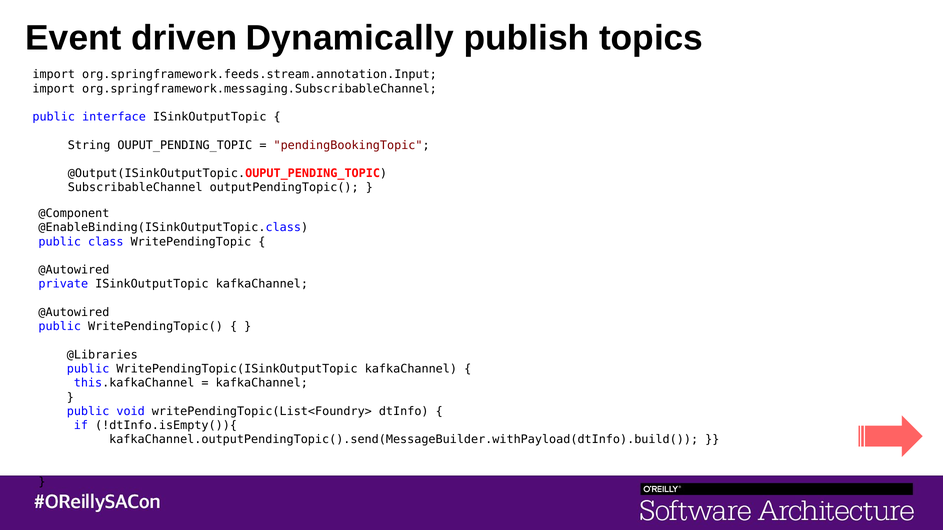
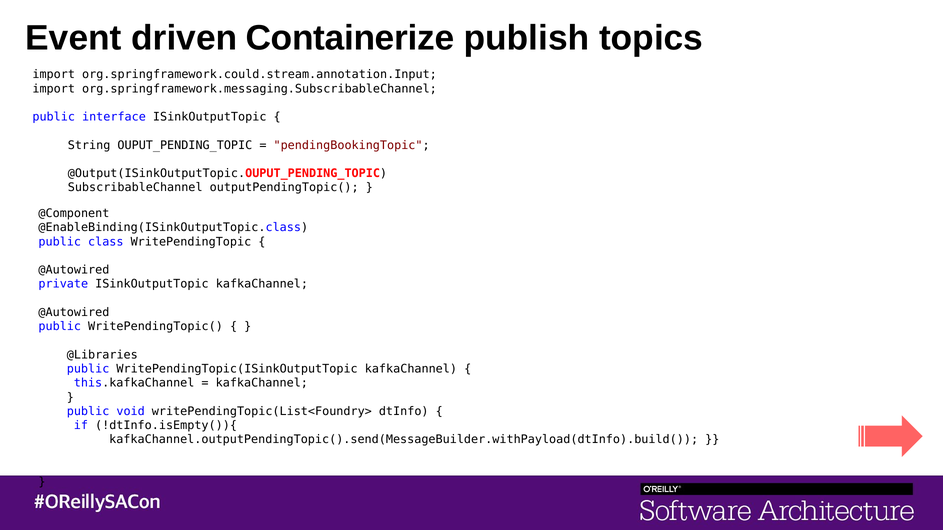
Dynamically: Dynamically -> Containerize (350, 38)
org.springframework.feeds.stream.annotation.Input: org.springframework.feeds.stream.annotation.Input -> org.springframework.could.stream.annotation.Input (259, 75)
